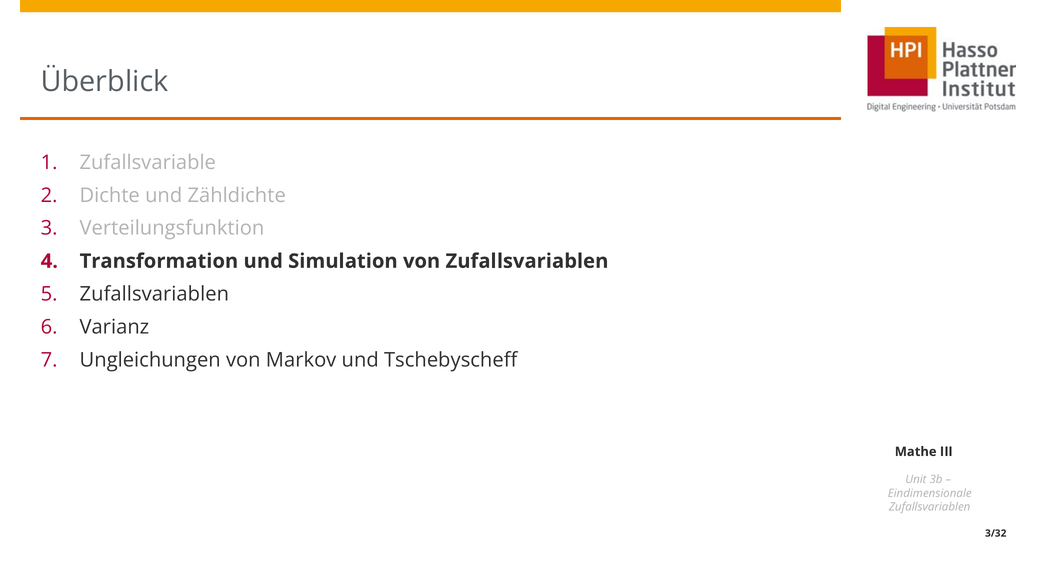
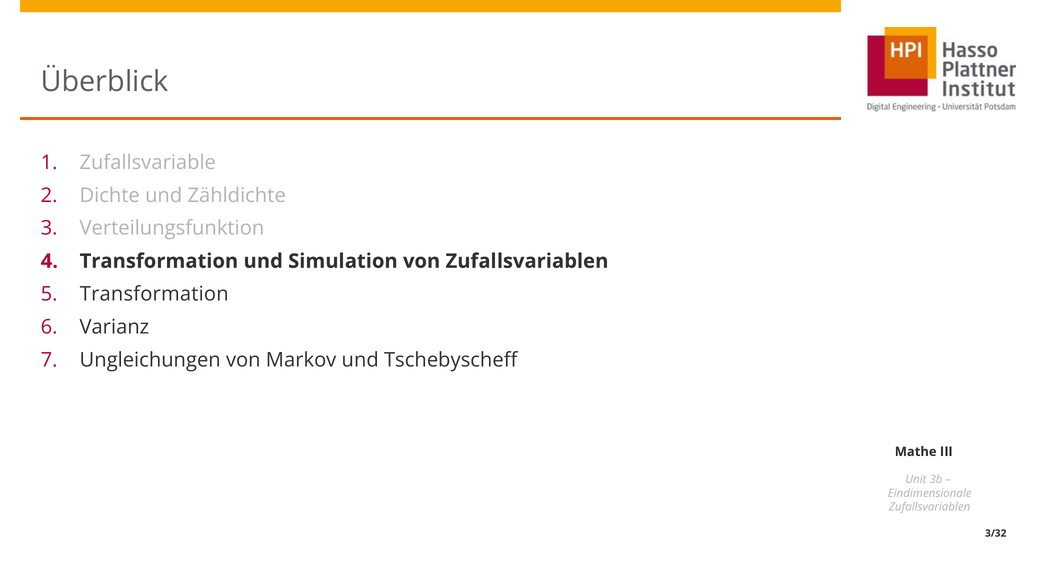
Zufallsvariablen: Zufallsvariablen -> Transformation (154, 294)
